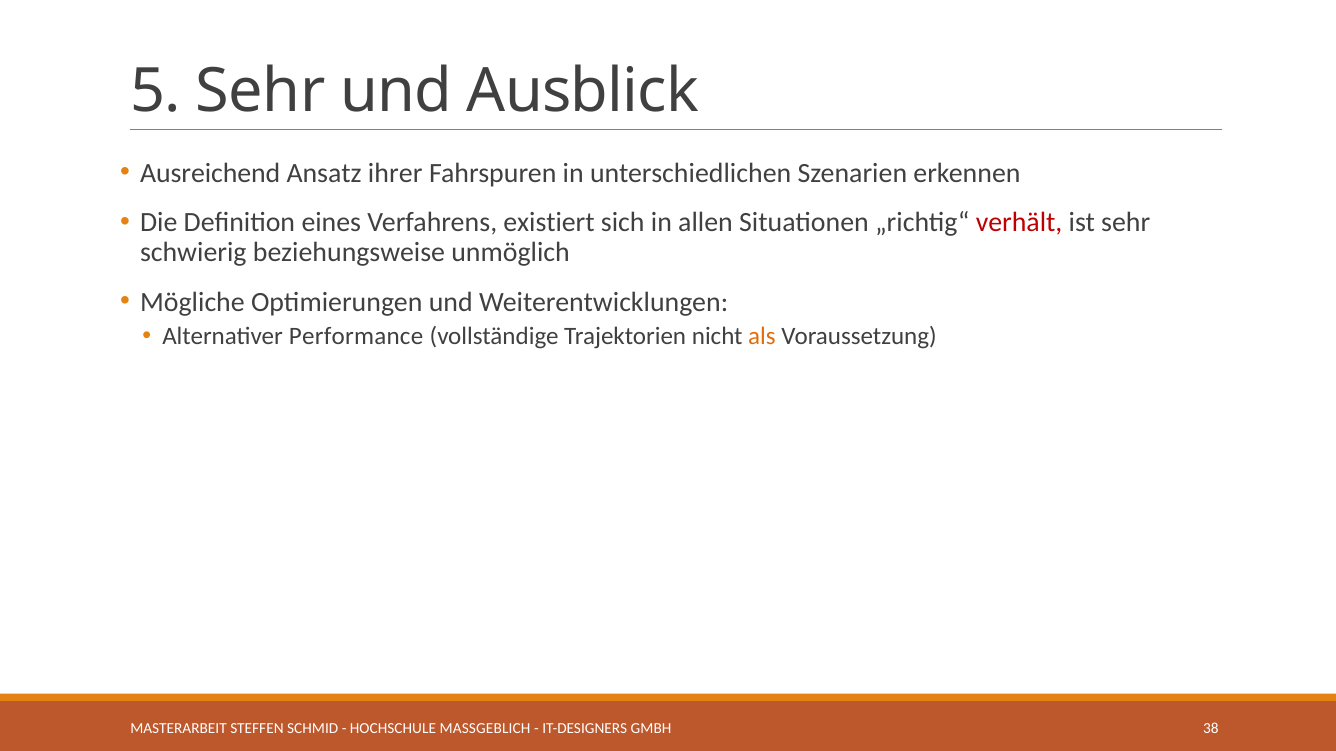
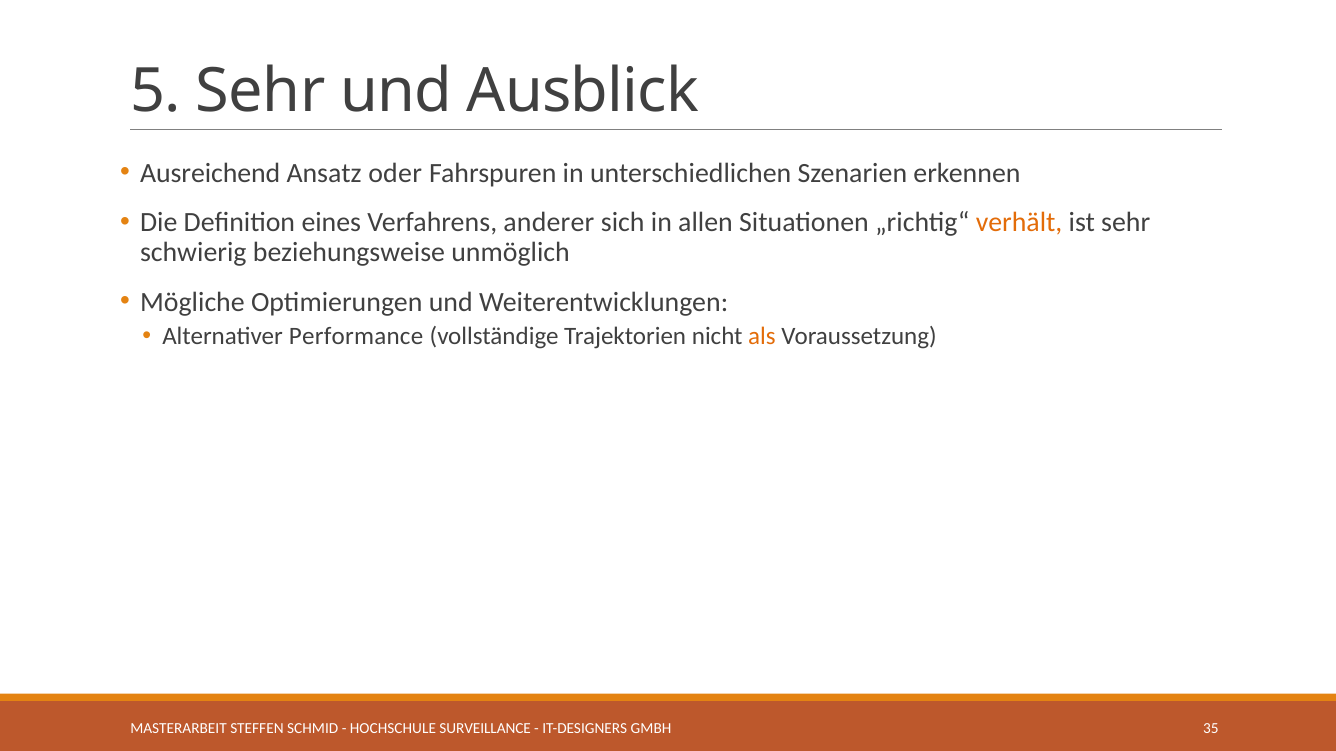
ihrer: ihrer -> oder (395, 173)
existiert: existiert -> anderer (549, 223)
verhält colour: red -> orange (1019, 223)
MASSGEBLICH: MASSGEBLICH -> SURVEILLANCE (485, 729)
38: 38 -> 35 (1211, 729)
